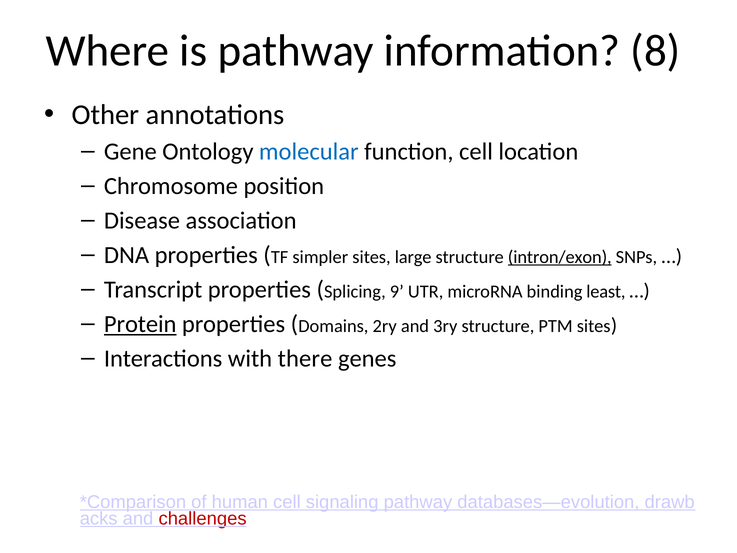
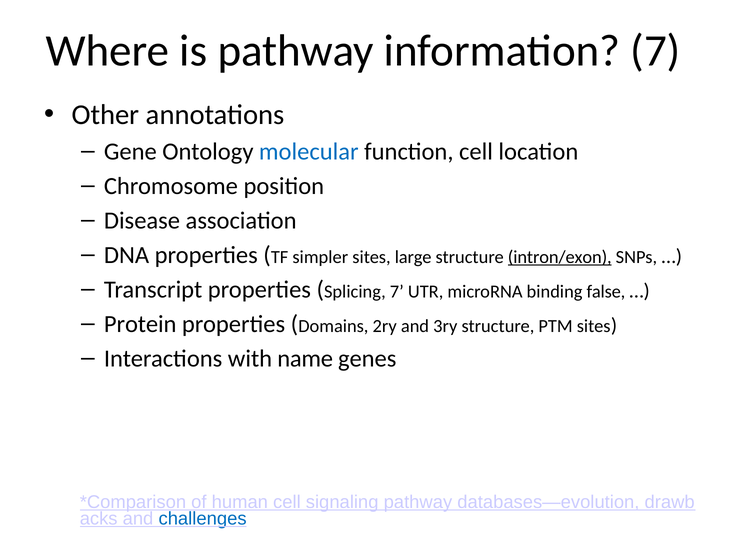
information 8: 8 -> 7 (655, 51)
Splicing 9: 9 -> 7 (397, 292)
least: least -> false (606, 292)
Protein underline: present -> none (140, 324)
there: there -> name (305, 358)
challenges colour: red -> blue (203, 518)
